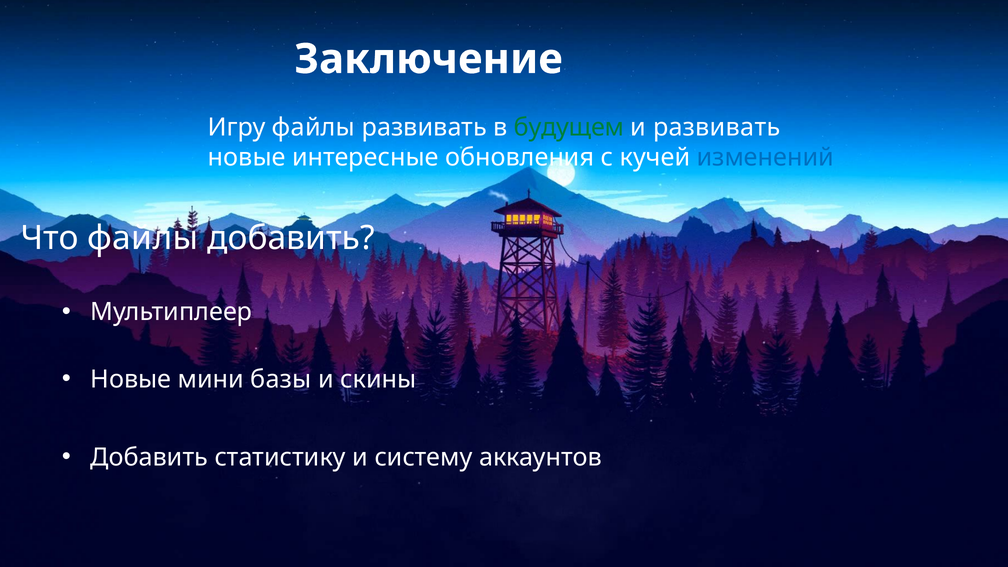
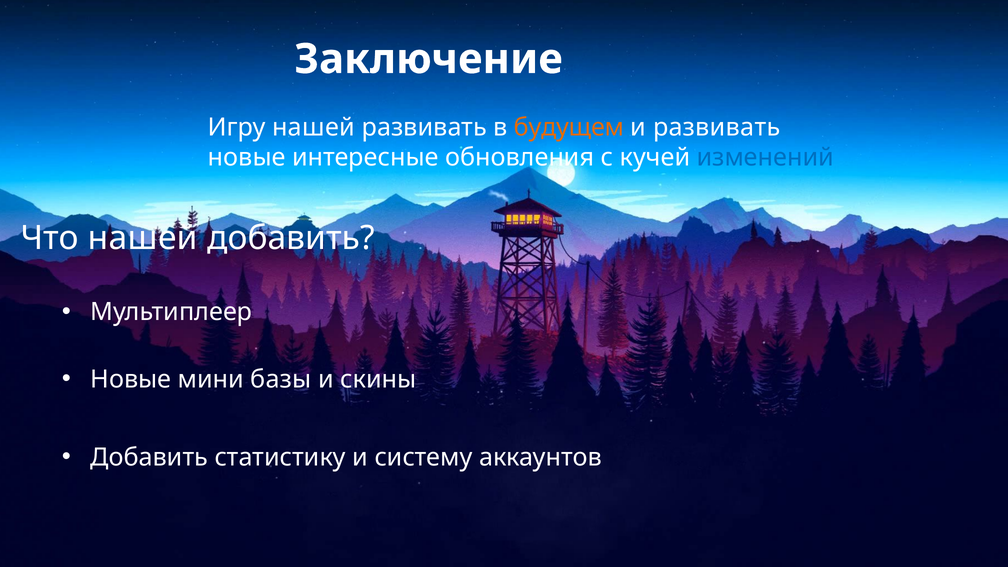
Игру файлы: файлы -> нашей (314, 127)
будущем colour: green -> orange (569, 127)
Что файлы: файлы -> нашей (143, 238)
